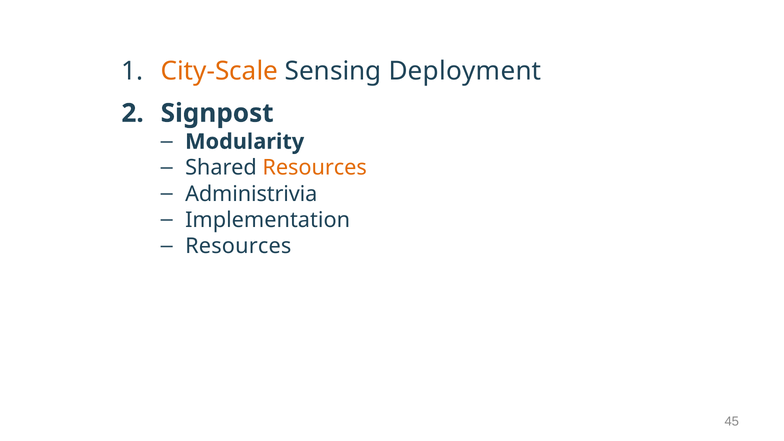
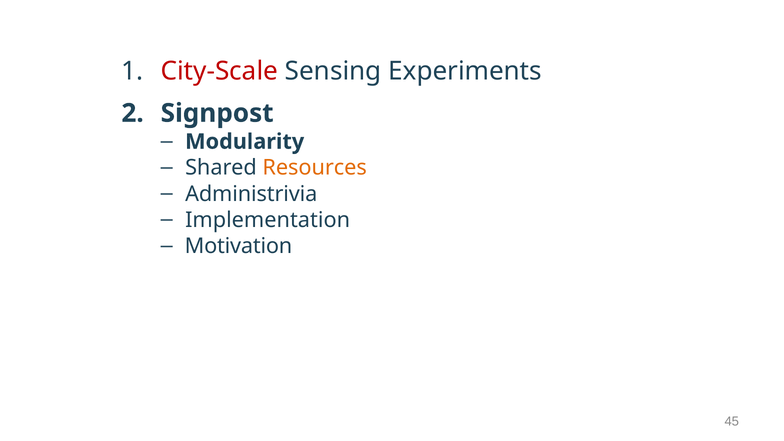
City-Scale colour: orange -> red (219, 71)
Deployment: Deployment -> Experiments (465, 71)
Resources: Resources -> Motivation (238, 246)
